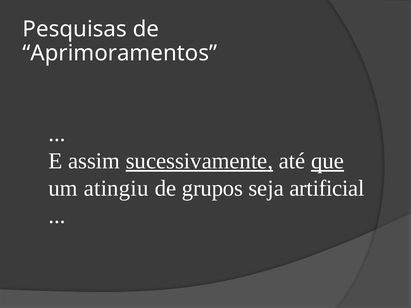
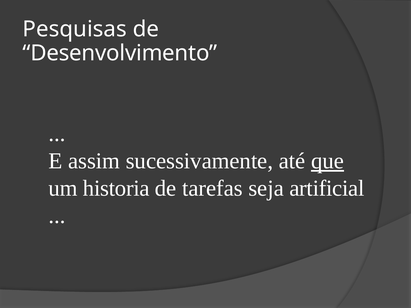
Aprimoramentos: Aprimoramentos -> Desenvolvimento (120, 53)
sucessivamente underline: present -> none (199, 161)
atingiu: atingiu -> historia (116, 189)
grupos: grupos -> tarefas (212, 189)
